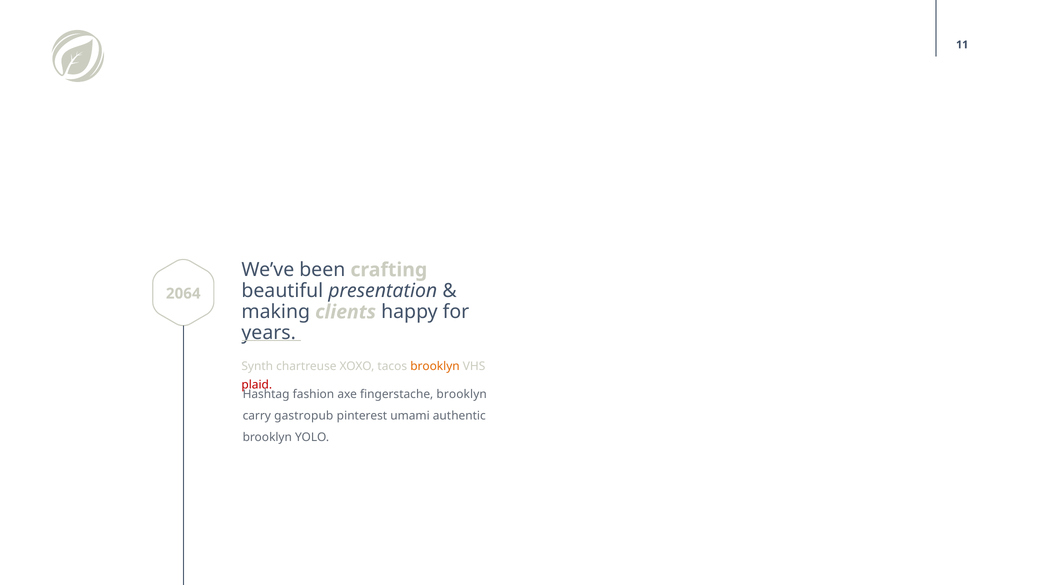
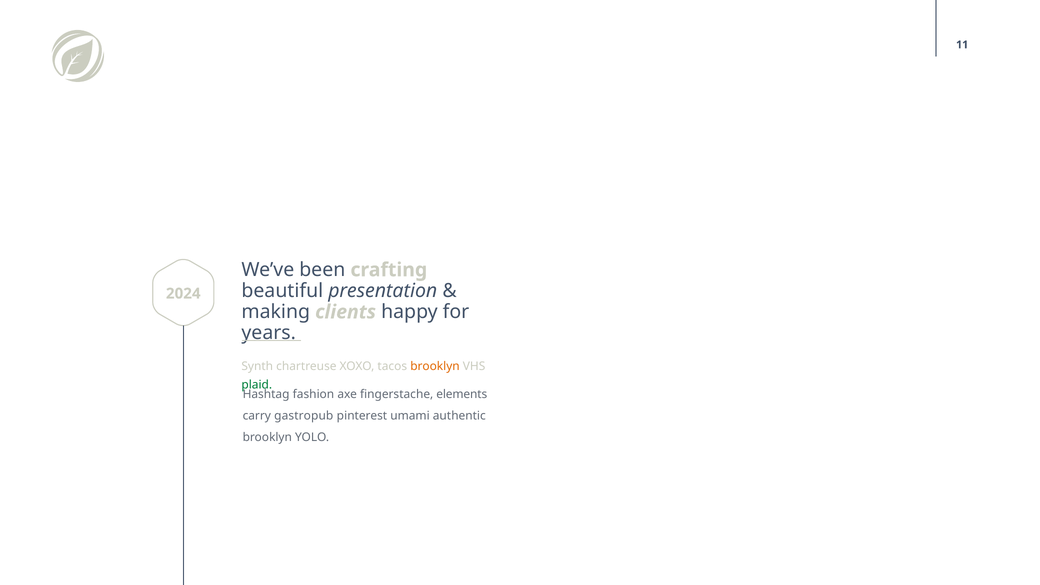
2064: 2064 -> 2024 (183, 294)
plaid colour: red -> green (257, 385)
fingerstache brooklyn: brooklyn -> elements (462, 394)
